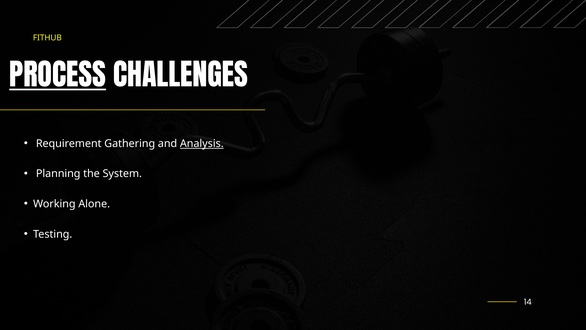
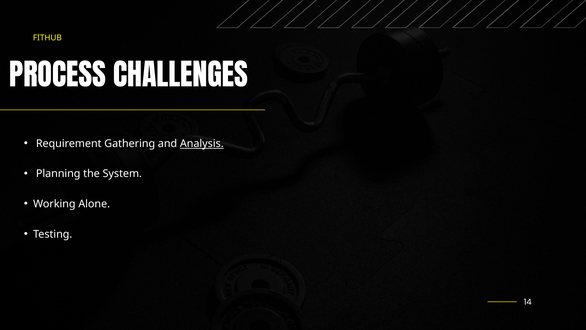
PROCESS underline: present -> none (58, 76)
